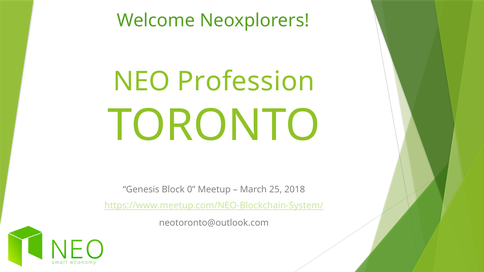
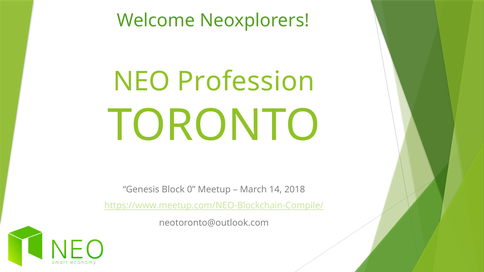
25: 25 -> 14 (276, 190)
https://www.meetup.com/NEO-Blockchain-System/: https://www.meetup.com/NEO-Blockchain-System/ -> https://www.meetup.com/NEO-Blockchain-Compile/ (214, 206)
